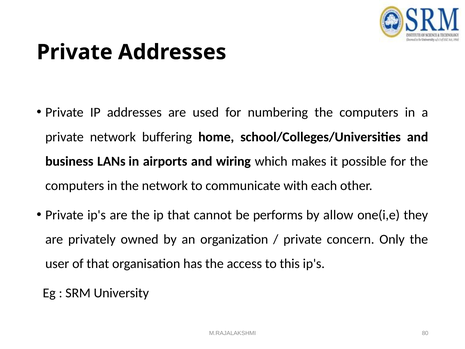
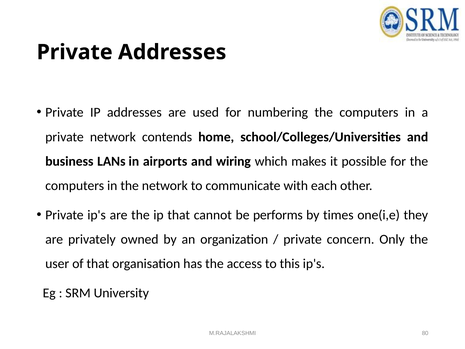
buffering: buffering -> contends (167, 137)
allow: allow -> times (338, 215)
